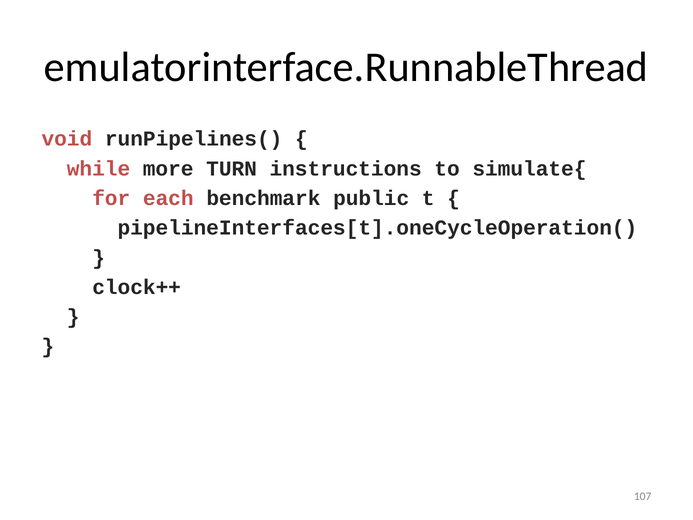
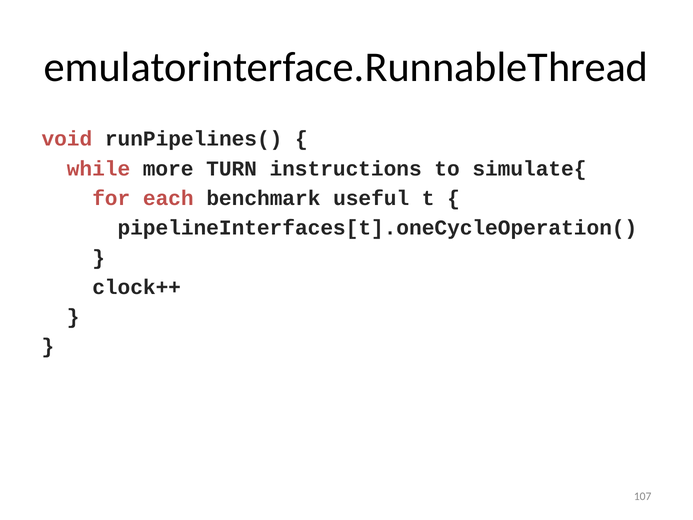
public: public -> useful (371, 198)
